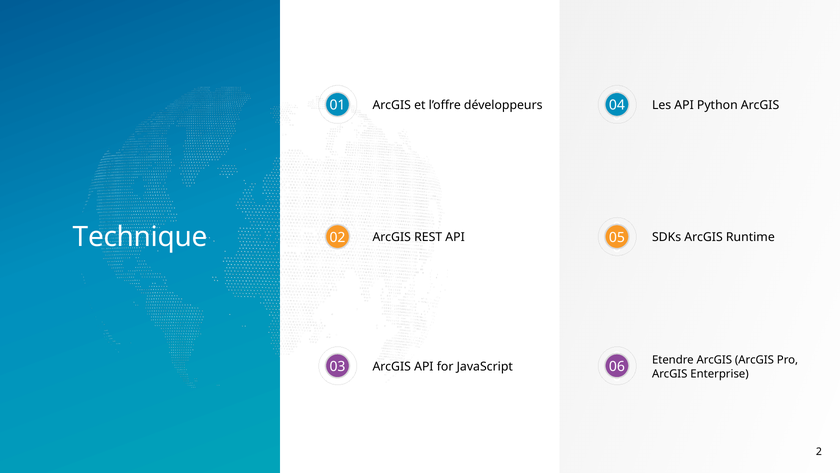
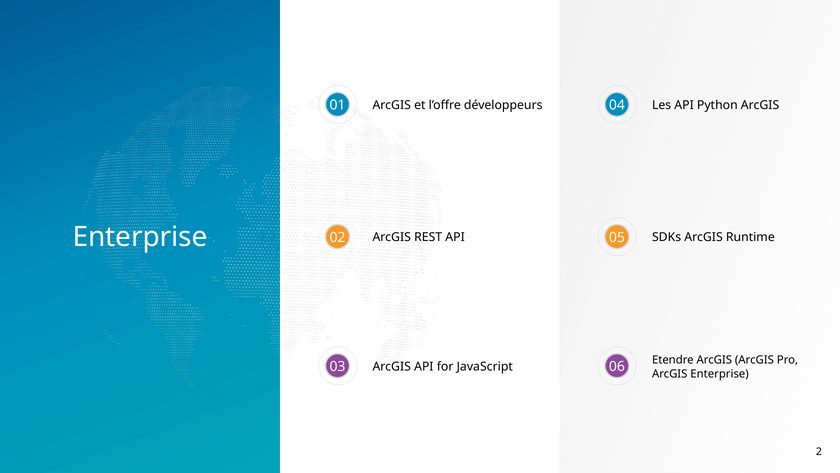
Technique: Technique -> Enterprise (140, 237)
